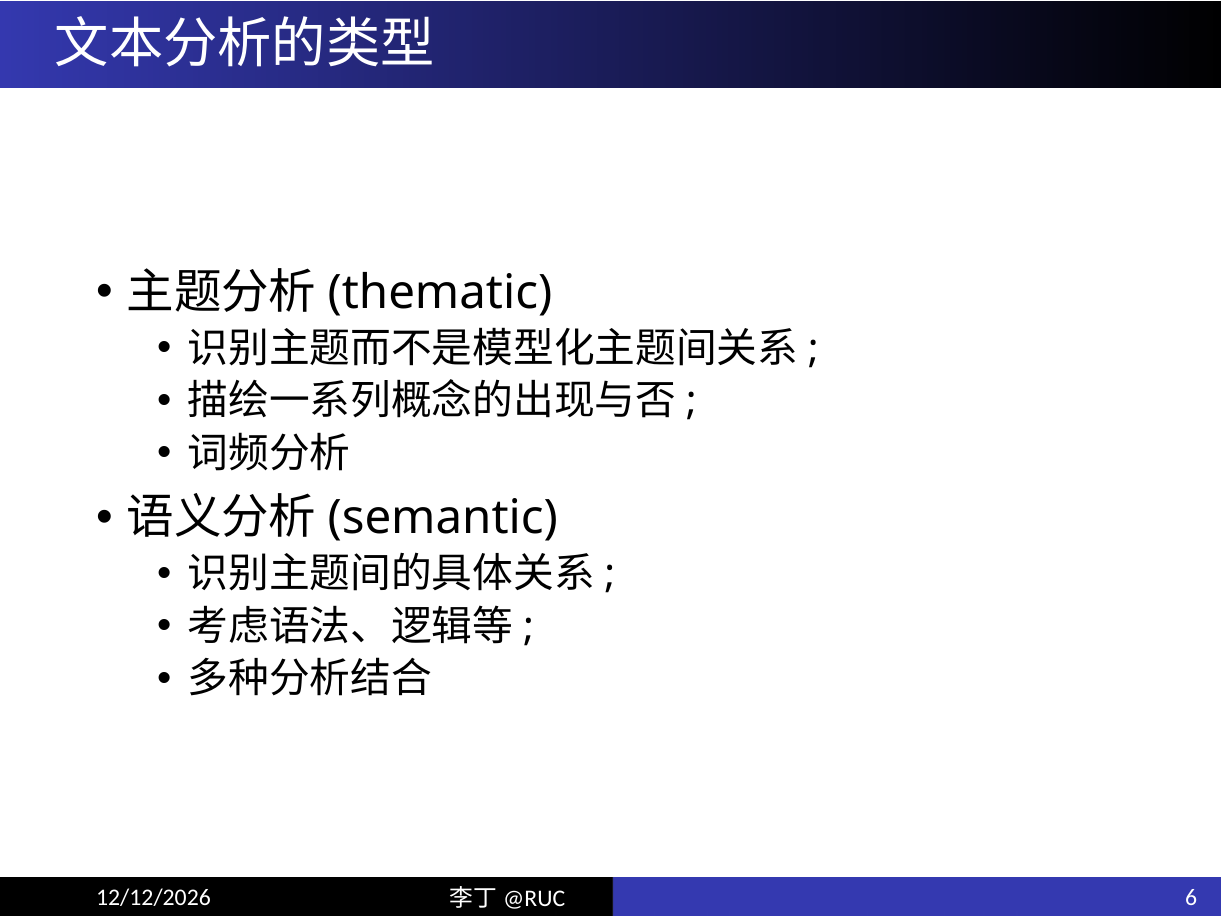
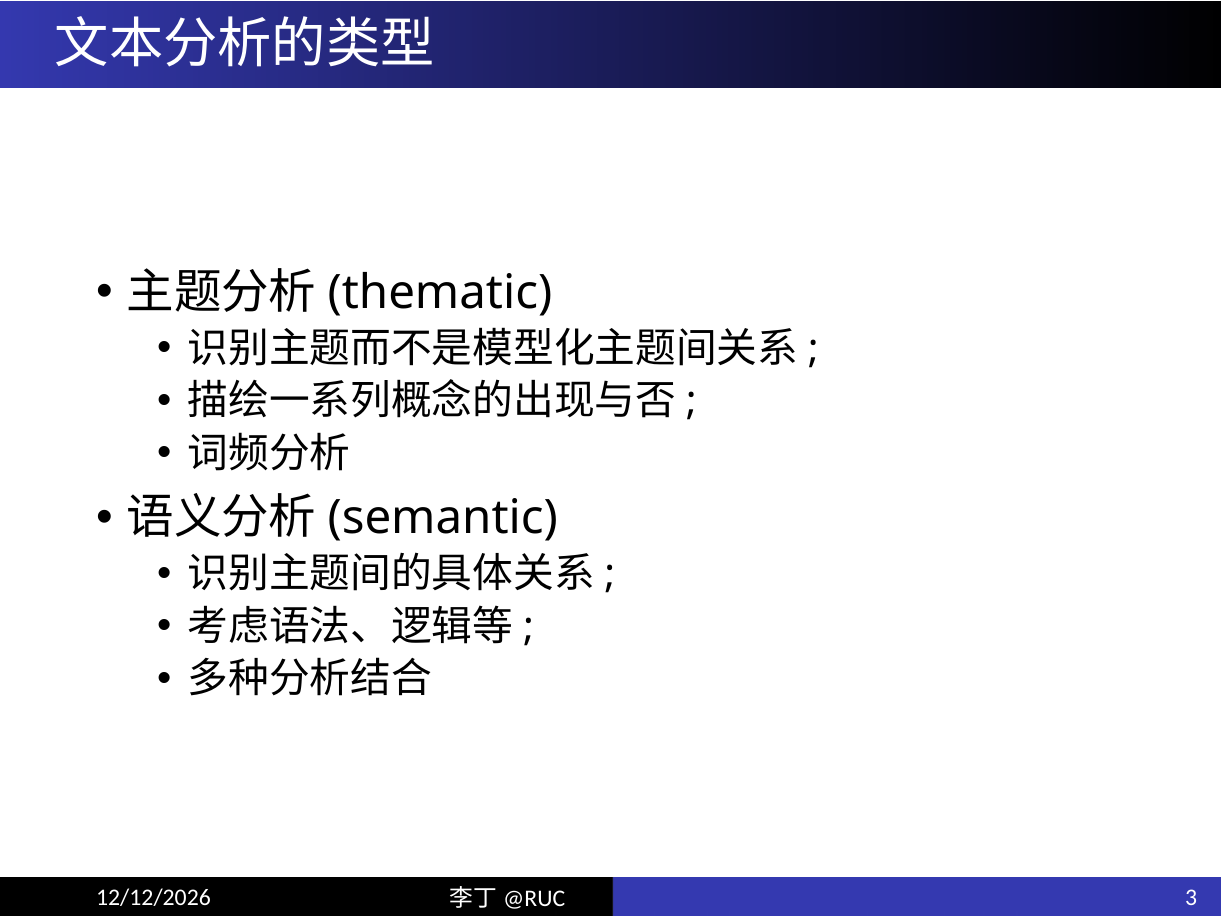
6: 6 -> 3 (1191, 898)
